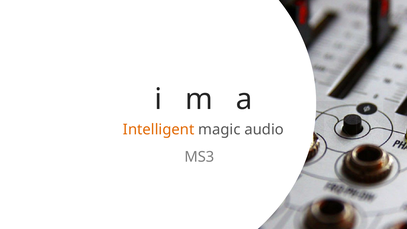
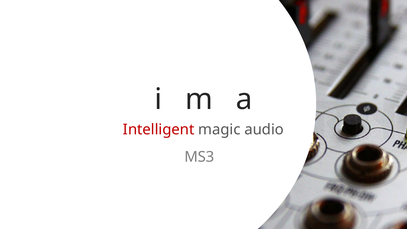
Intelligent colour: orange -> red (159, 130)
